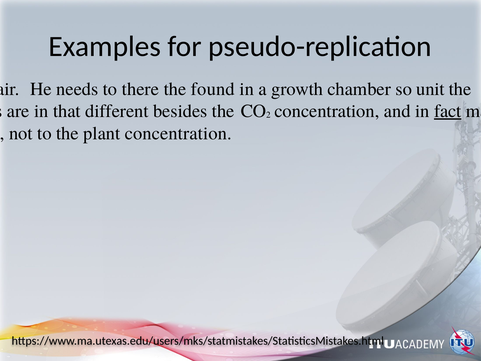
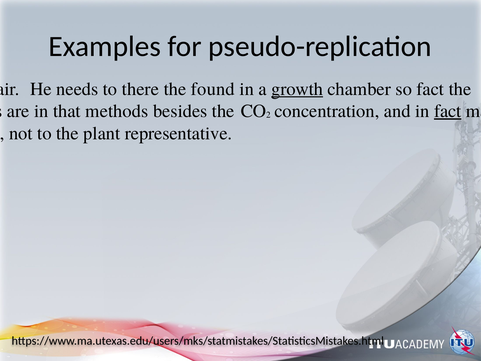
growth underline: none -> present (297, 89)
so unit: unit -> fact (430, 89)
that different: different -> methods (117, 111)
plant concentration: concentration -> representative (178, 133)
